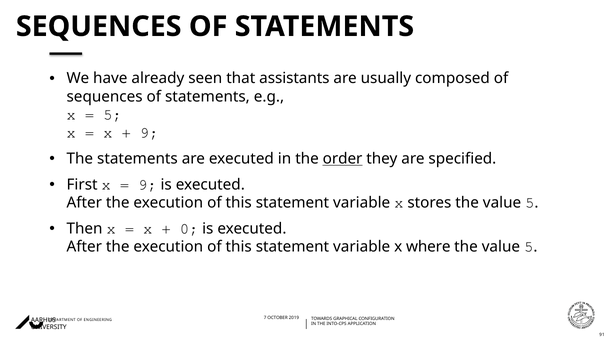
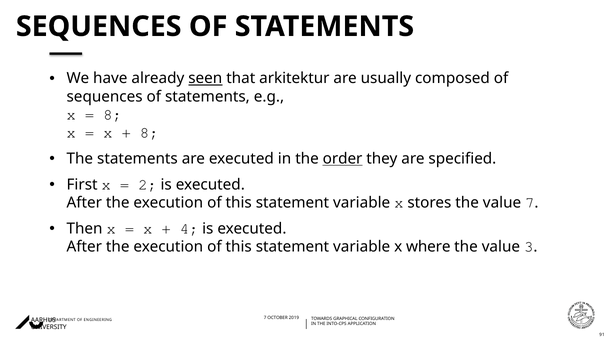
seen underline: none -> present (205, 78)
assistants: assistants -> arkitektur (294, 78)
5: 5 -> 8 (112, 115)
9: 9 -> 8 (149, 133)
9: 9 -> 2 (147, 184)
stores the value 5: 5 -> 7 (530, 203)
0: 0 -> 4 (189, 228)
5: 5 -> 3 (529, 246)
